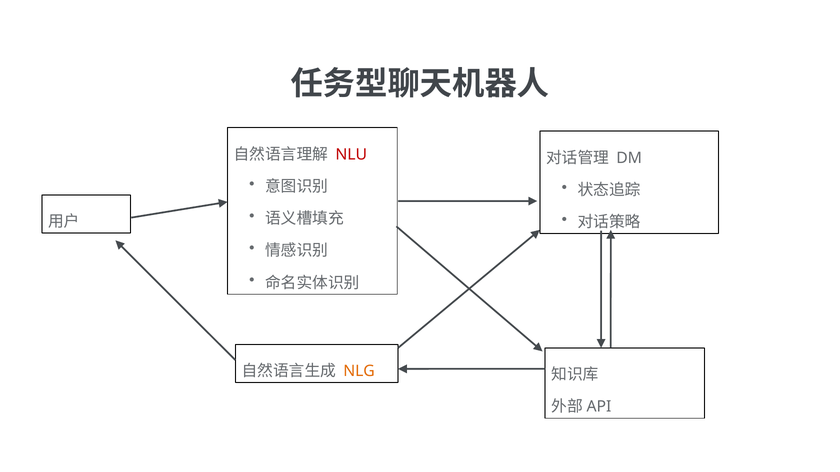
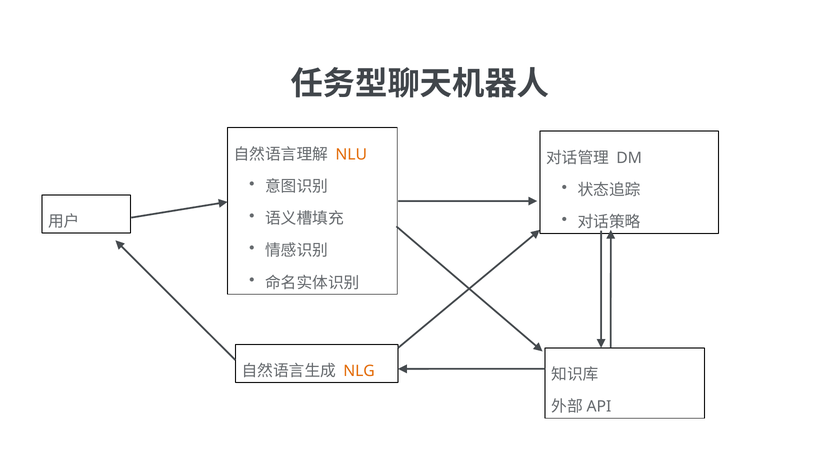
NLU colour: red -> orange (351, 155)
